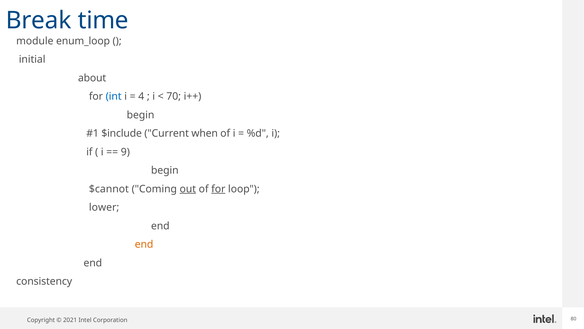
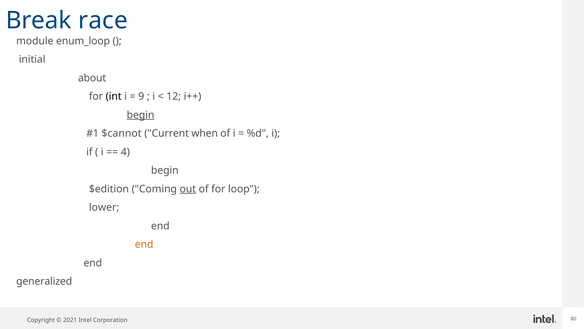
time: time -> race (103, 20)
int colour: blue -> black (114, 96)
4: 4 -> 9 (141, 96)
70: 70 -> 12 (174, 96)
begin underline: none -> present (141, 115)
$include: $include -> $cannot (122, 133)
9: 9 -> 4 (125, 152)
$cannot: $cannot -> $edition (109, 189)
for underline: present -> none (218, 189)
consistency: consistency -> generalized (44, 281)
